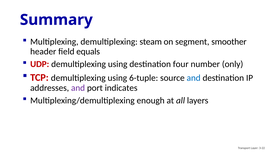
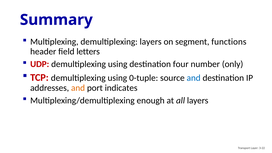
demultiplexing steam: steam -> layers (151, 42)
smoother: smoother -> functions (229, 42)
equals: equals -> letters (88, 52)
6-tuple: 6-tuple -> 0-tuple (144, 78)
and colour: purple -> orange (78, 88)
